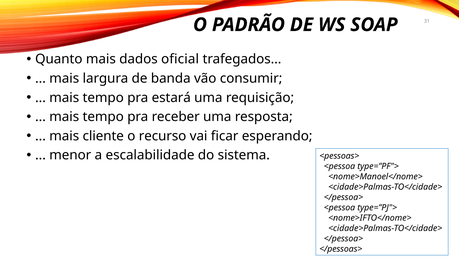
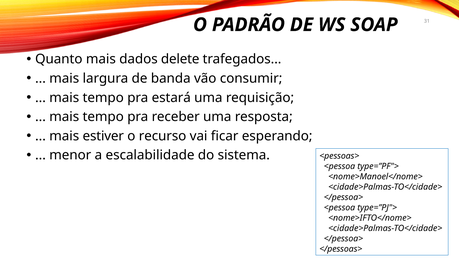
oficial: oficial -> delete (180, 59)
cliente: cliente -> estiver (103, 136)
